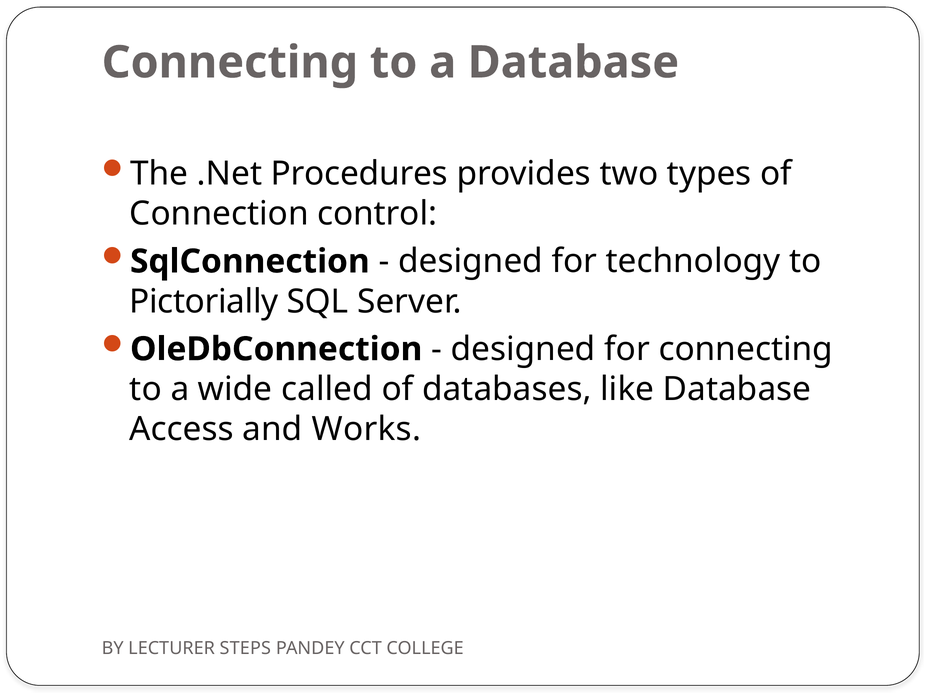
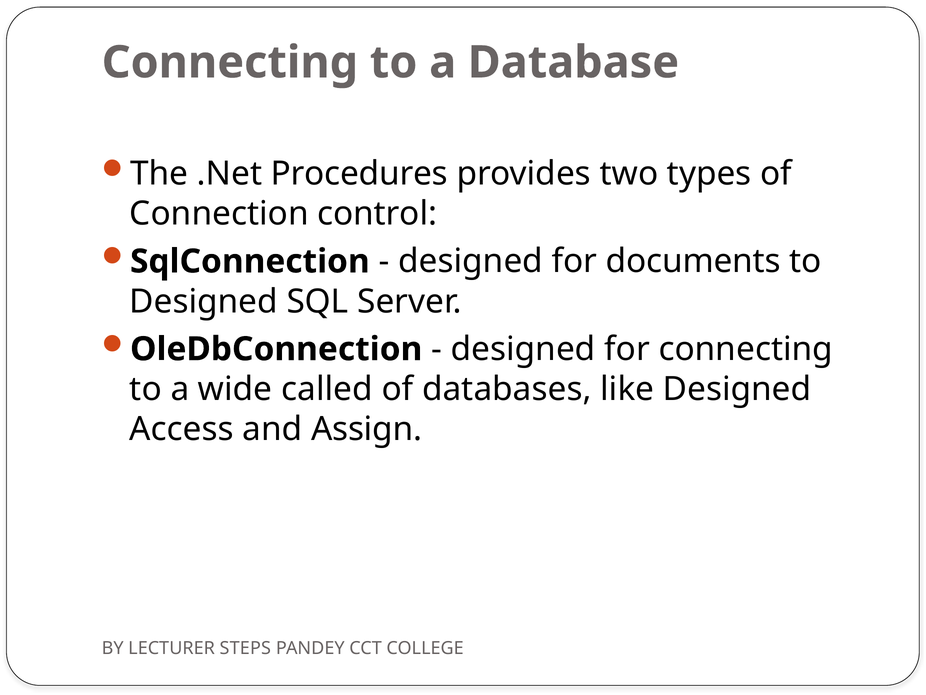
technology: technology -> documents (693, 261)
Pictorially: Pictorially -> Designed (204, 301)
like Database: Database -> Designed (737, 389)
Works: Works -> Assign (367, 429)
